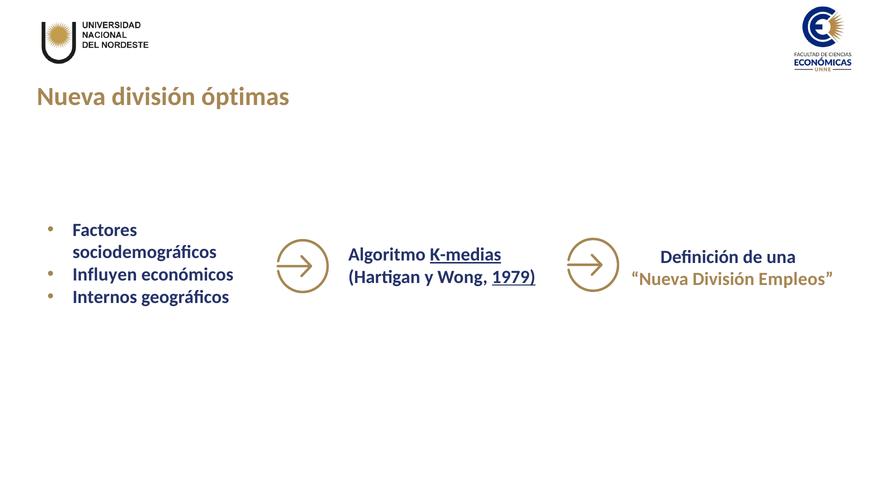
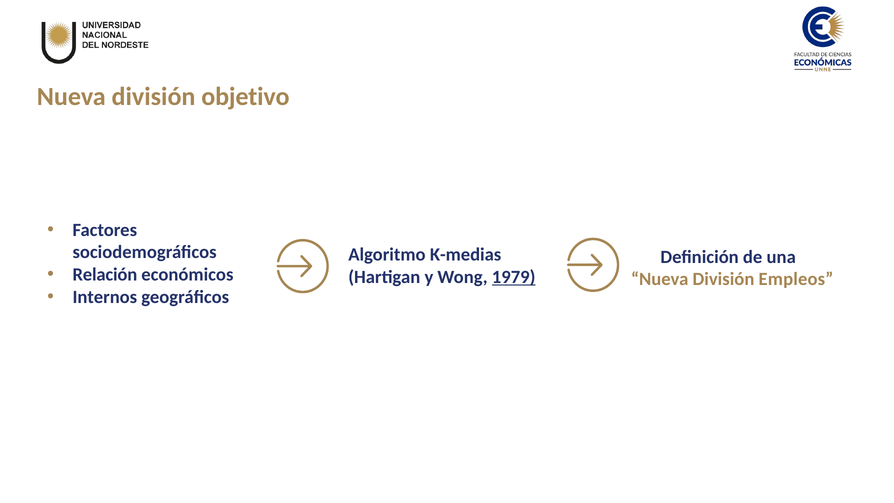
óptimas: óptimas -> objetivo (245, 97)
K-medias underline: present -> none (466, 255)
Influyen: Influyen -> Relación (105, 275)
